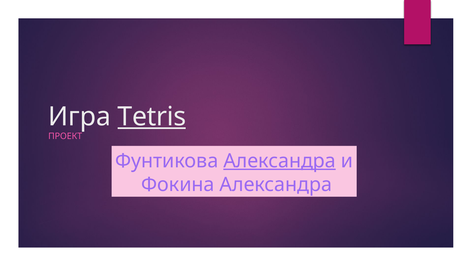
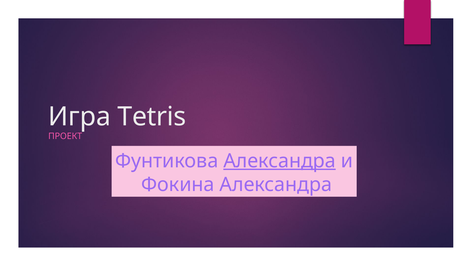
Tetris underline: present -> none (152, 117)
